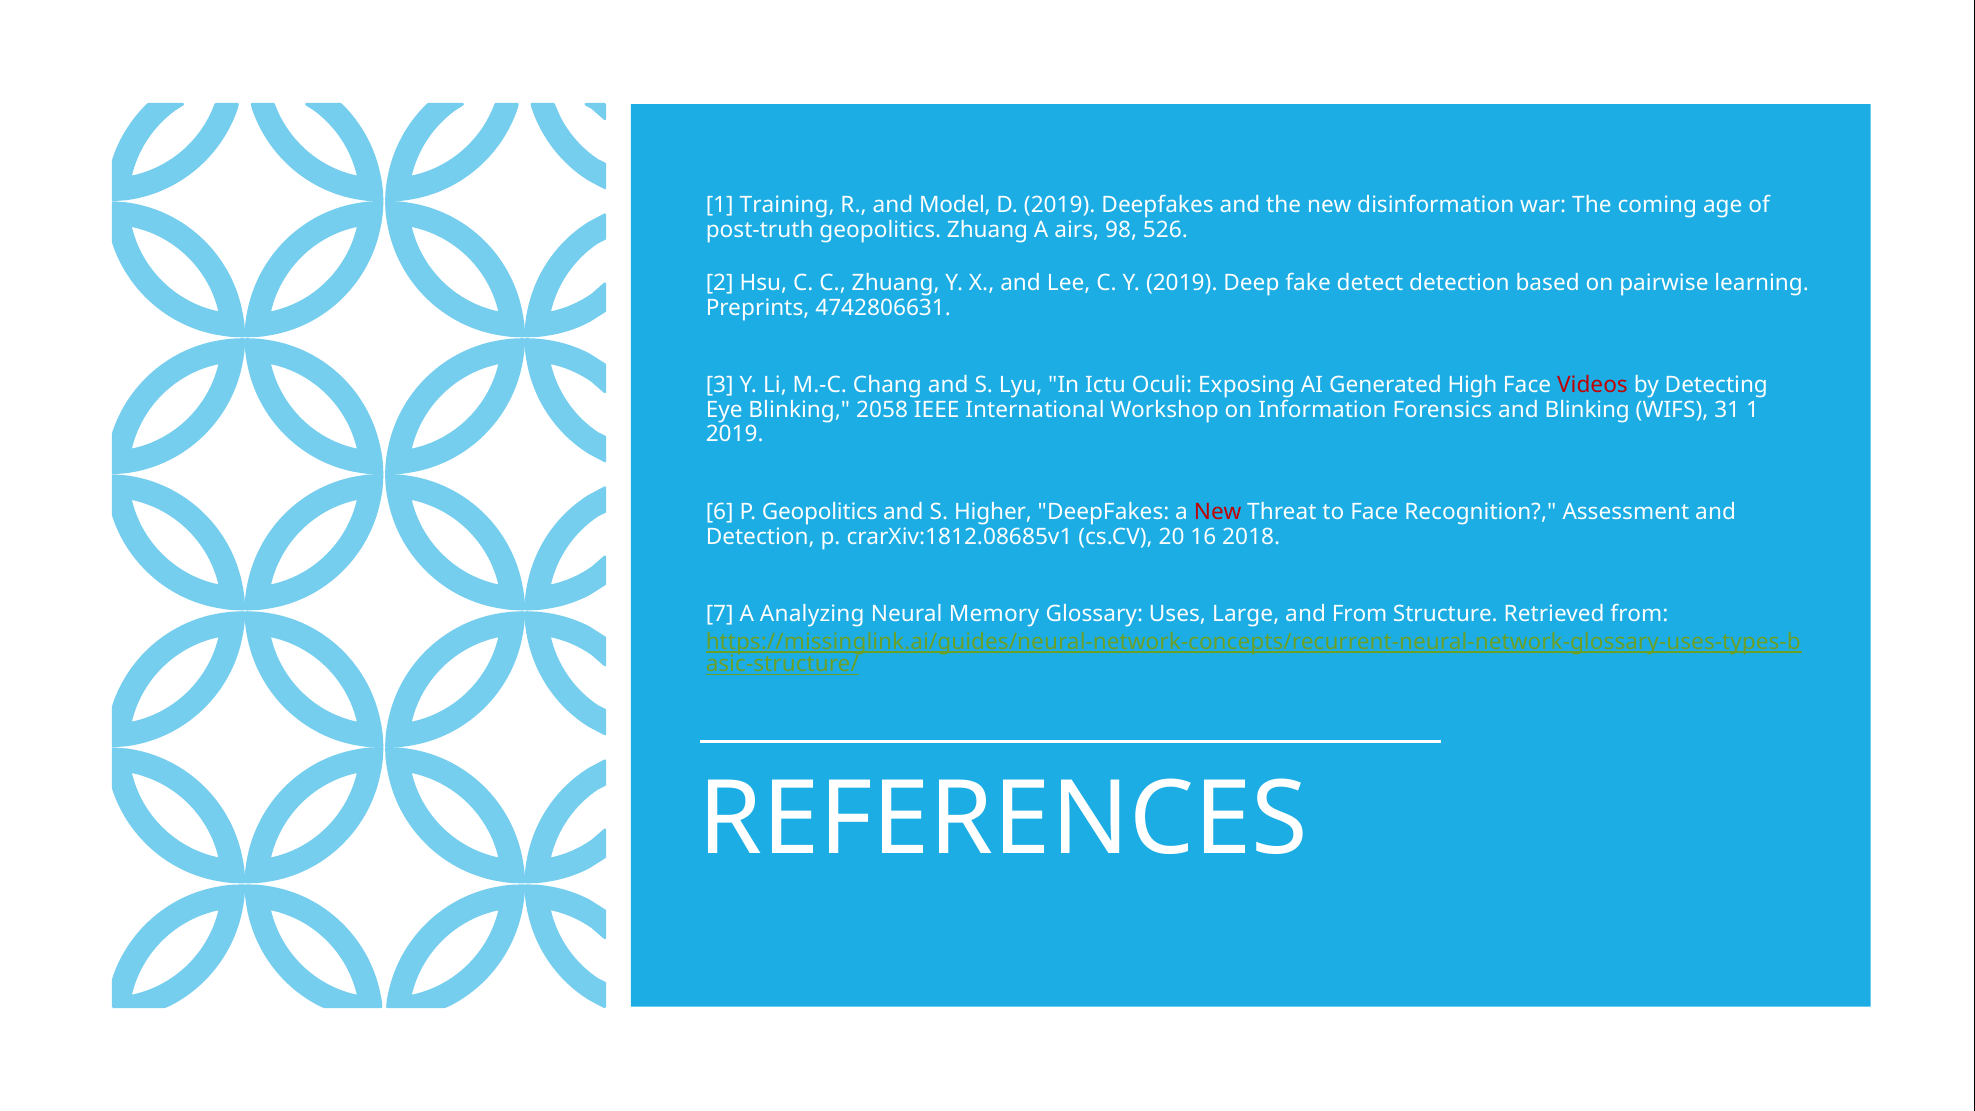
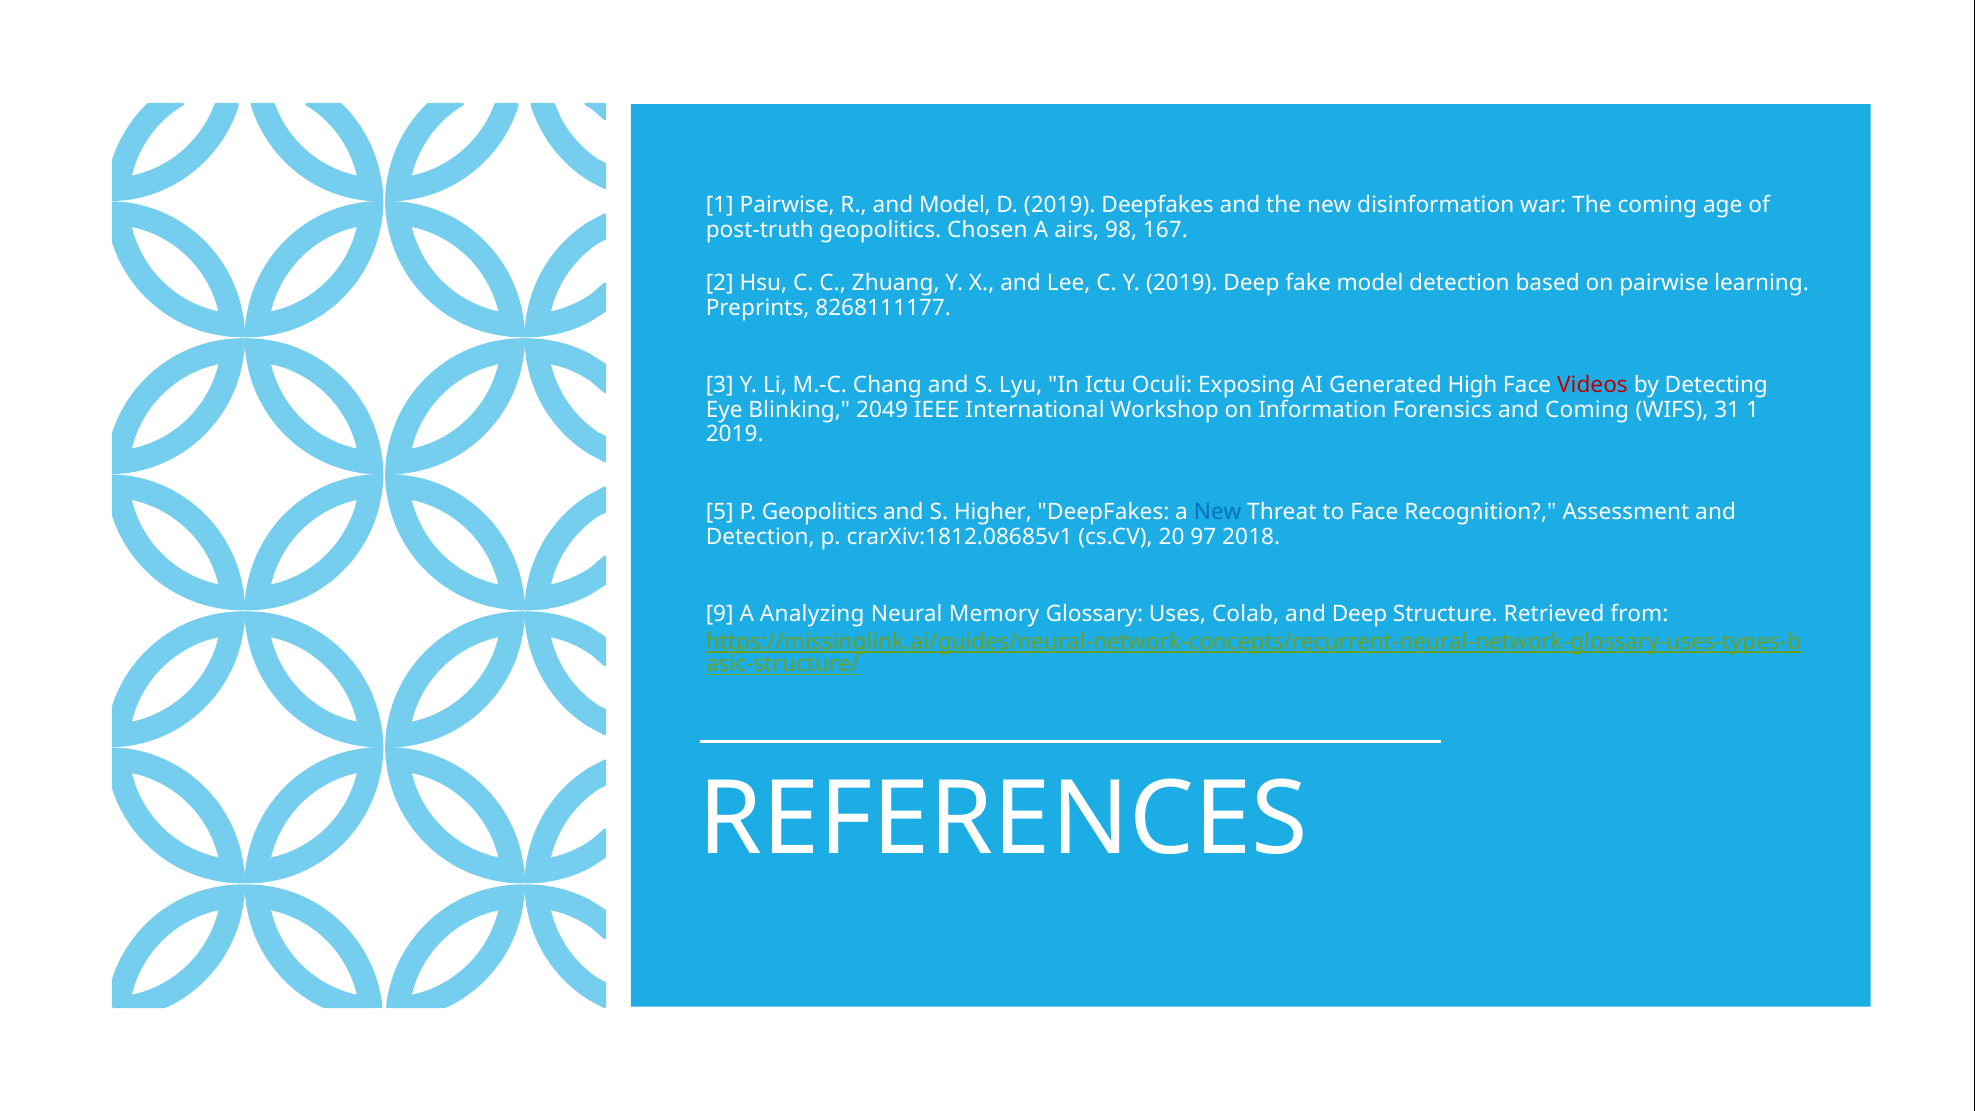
1 Training: Training -> Pairwise (787, 205)
geopolitics Zhuang: Zhuang -> Chosen (987, 230)
526: 526 -> 167 (1165, 230)
fake detect: detect -> model (1370, 283)
4742806631: 4742806631 -> 8268111177 (883, 308)
2058: 2058 -> 2049 (882, 410)
and Blinking: Blinking -> Coming (1587, 410)
6: 6 -> 5 (720, 512)
New colour: red -> blue (1218, 512)
16: 16 -> 97 (1203, 537)
7: 7 -> 9 (720, 614)
Large: Large -> Colab (1246, 614)
and From: From -> Deep (1360, 614)
